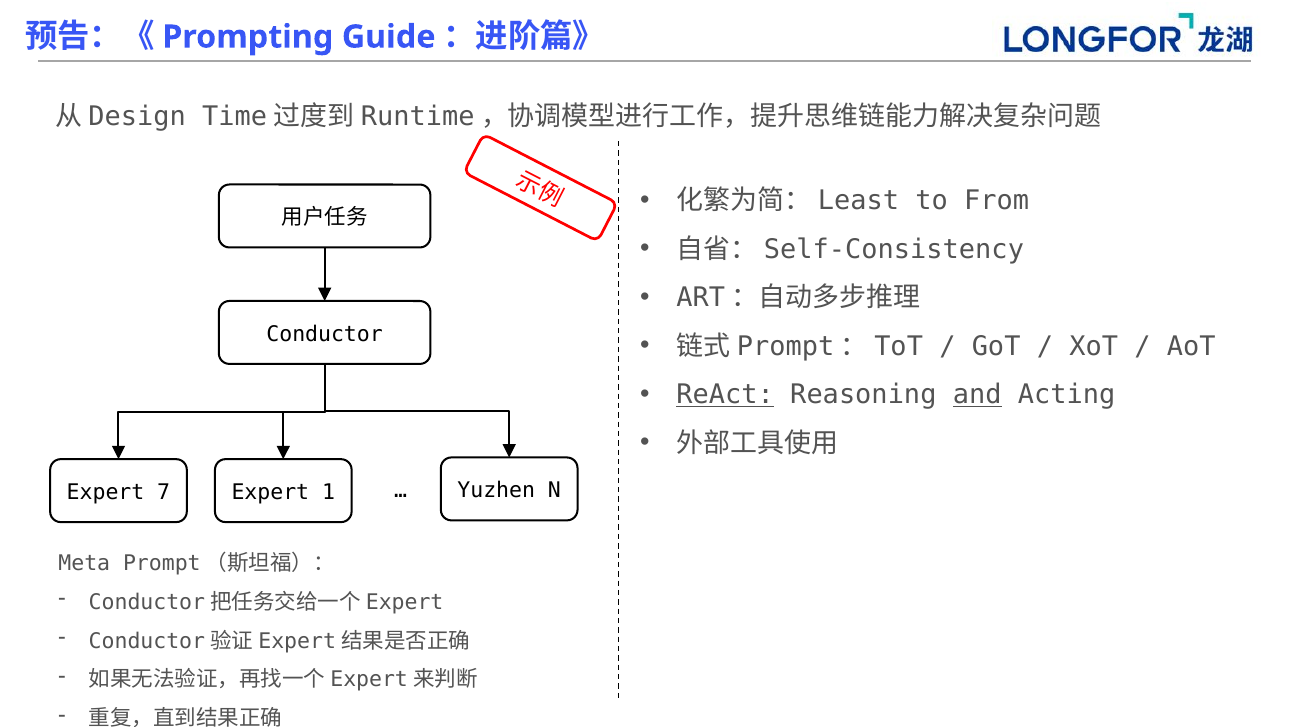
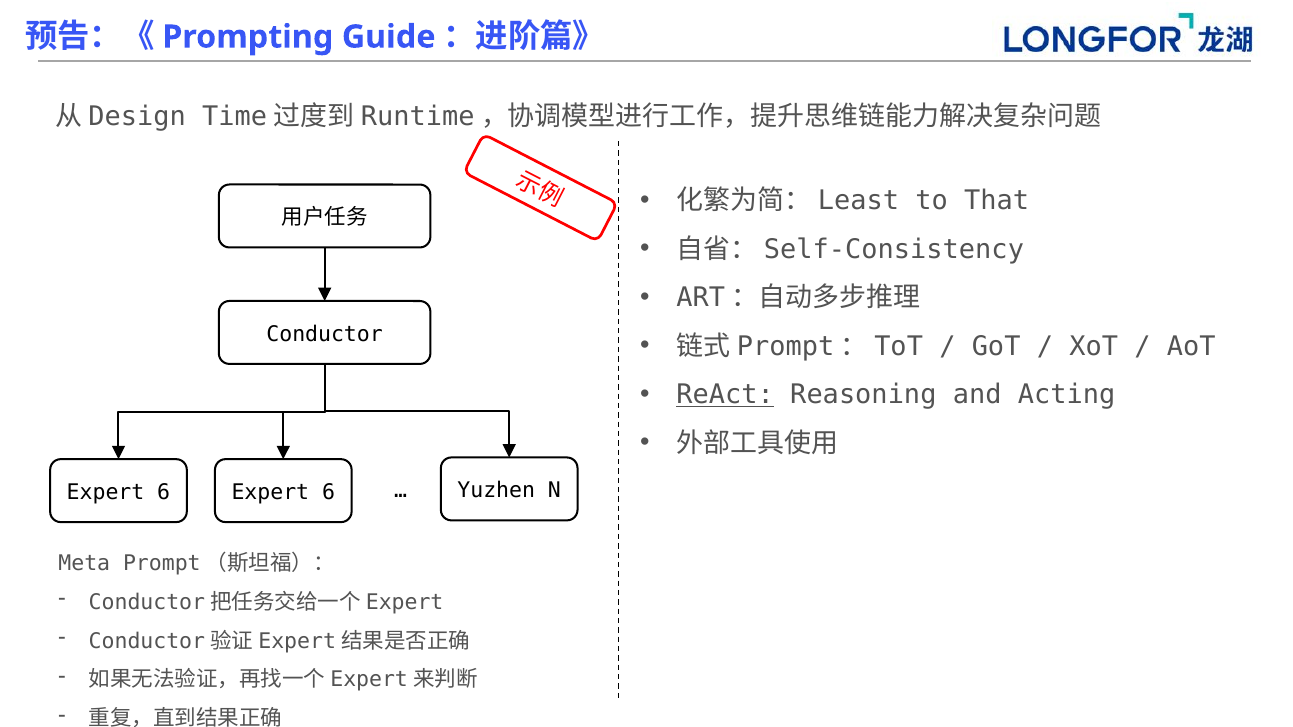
From: From -> That (997, 201)
and underline: present -> none (977, 395)
7: 7 -> 6 (164, 492)
1: 1 -> 6 (329, 492)
